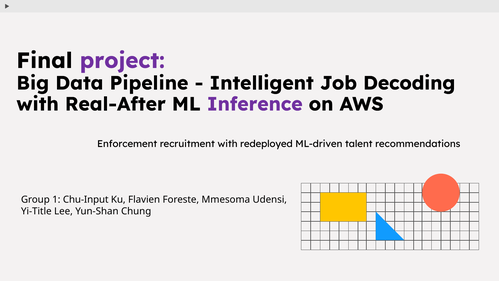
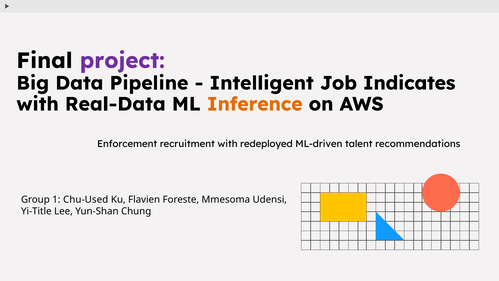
Decoding: Decoding -> Indicates (409, 83)
Real-After: Real-After -> Real-Data (115, 104)
Inference colour: purple -> orange (255, 104)
Chu-Input: Chu-Input -> Chu-Used (86, 199)
